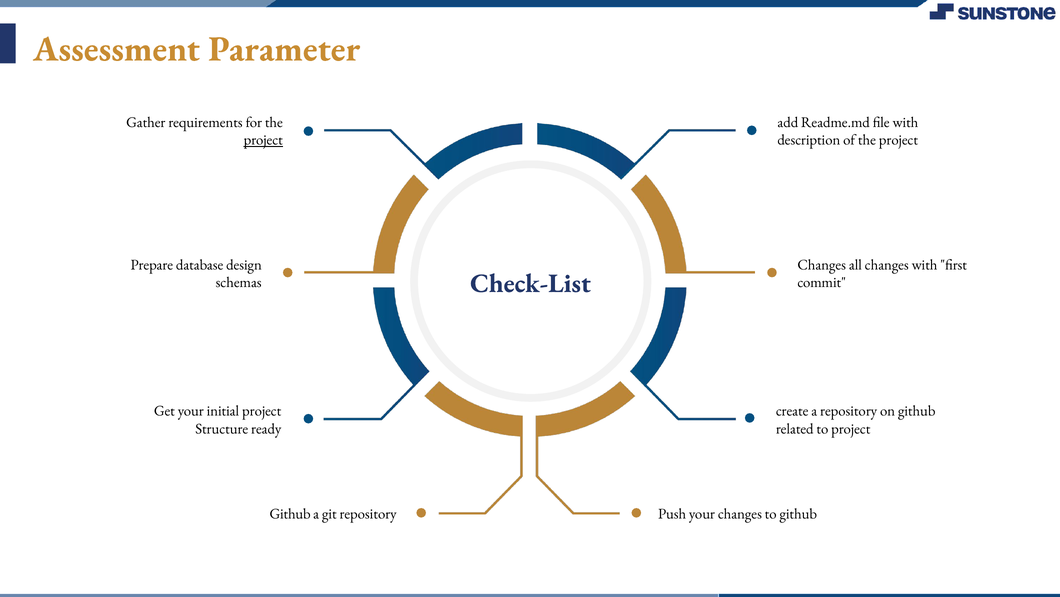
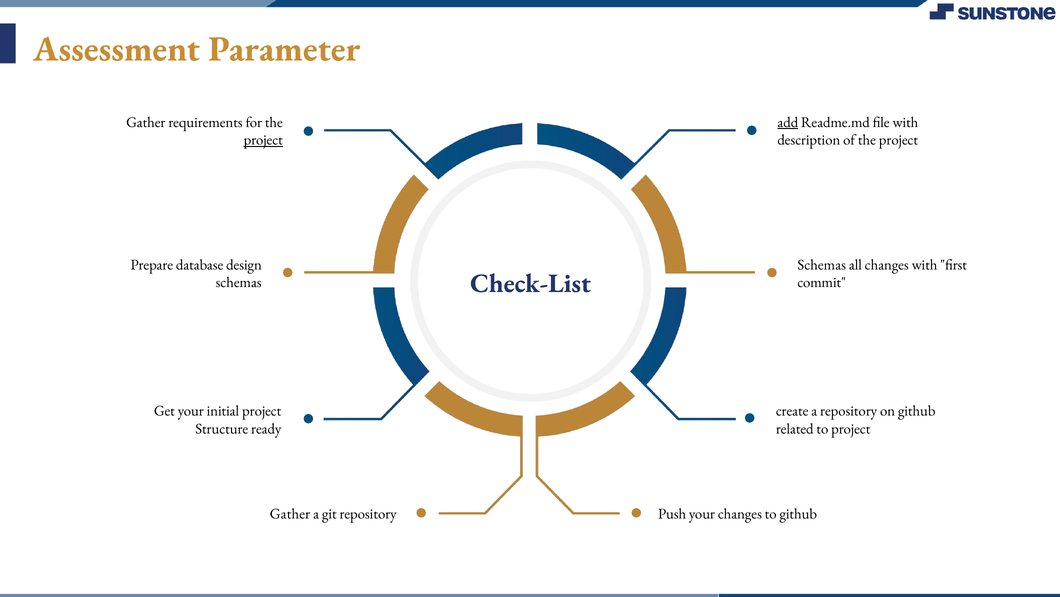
add underline: none -> present (788, 122)
Changes: Changes -> Schemas (822, 264)
Github: Github -> Gather (290, 513)
